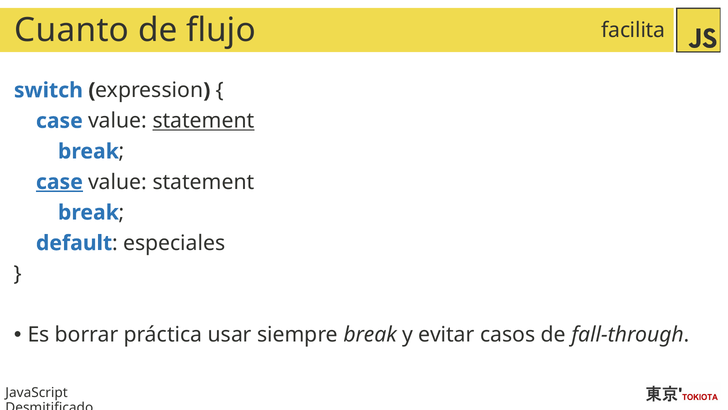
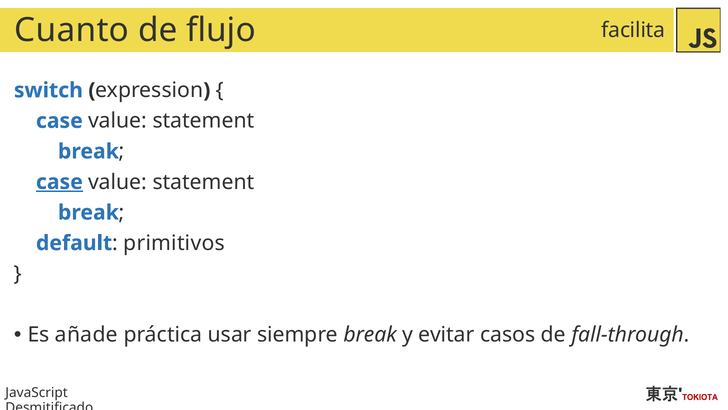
statement underline: present -> none (204, 121)
especiales: especiales -> primitivos (174, 243)
borrar: borrar -> añade (86, 334)
